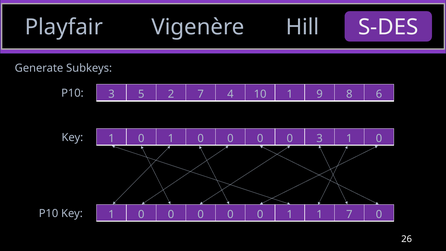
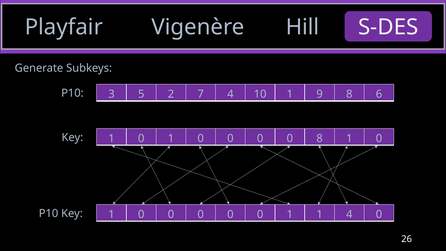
0 3: 3 -> 8 (320, 138)
1 7: 7 -> 4 (349, 214)
